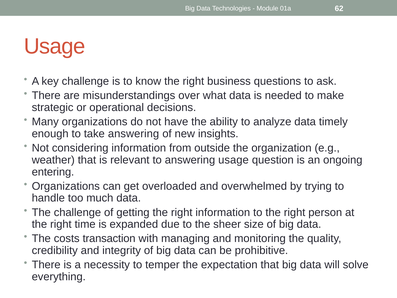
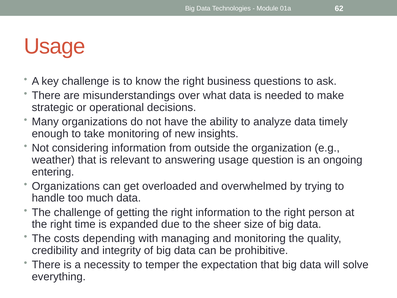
take answering: answering -> monitoring (134, 134)
transaction: transaction -> depending (109, 238)
